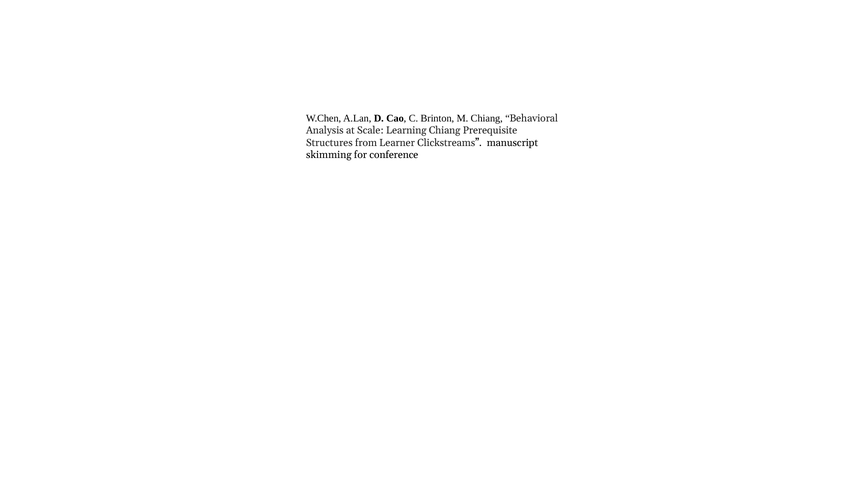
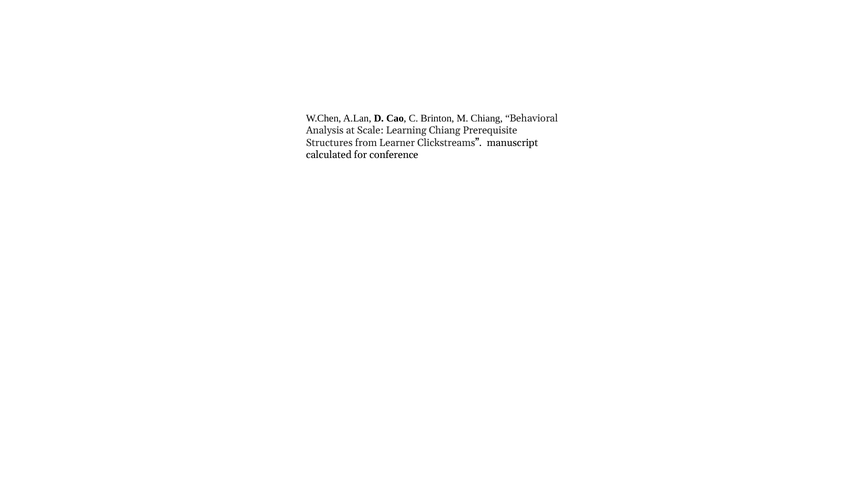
skimming: skimming -> calculated (329, 155)
